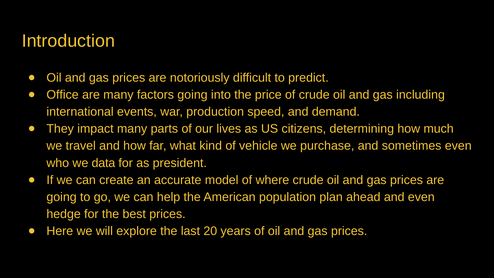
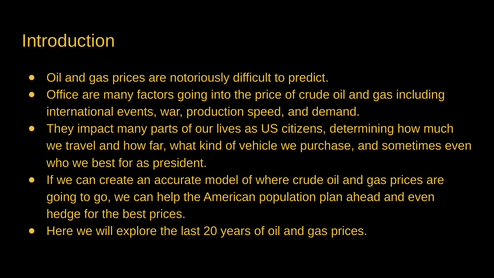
we data: data -> best (103, 163)
